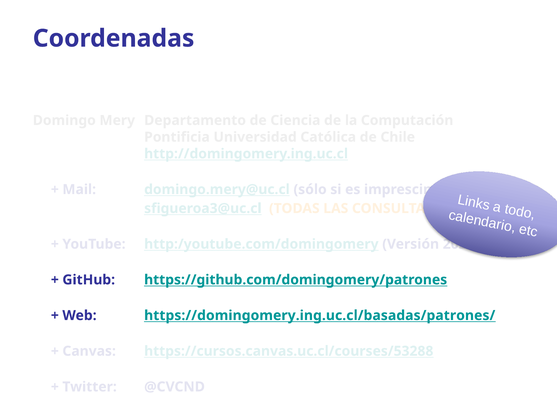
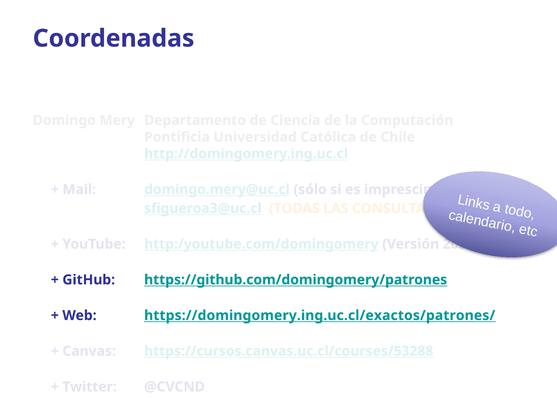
https://domingomery.ing.uc.cl/basadas/patrones/: https://domingomery.ing.uc.cl/basadas/patrones/ -> https://domingomery.ing.uc.cl/exactos/patrones/ (320, 315)
